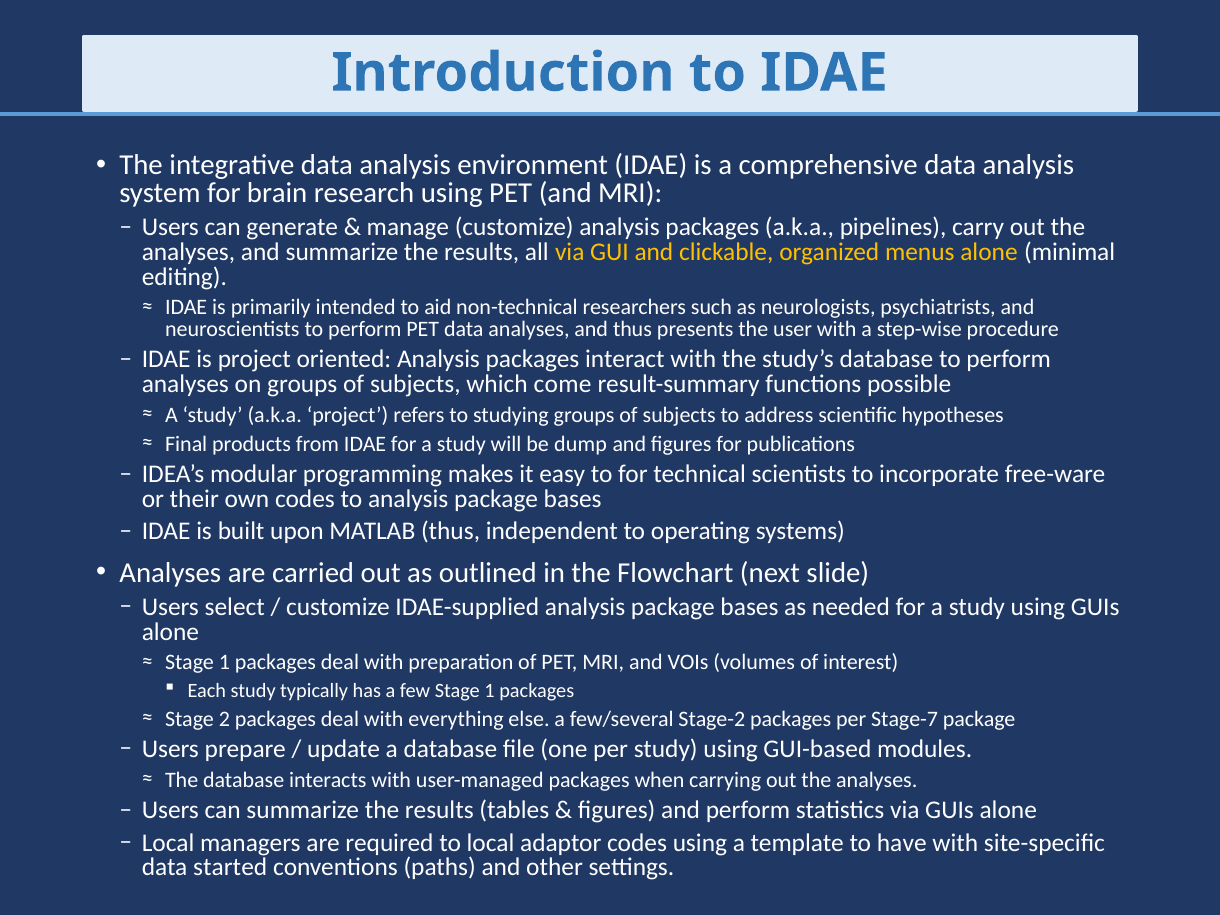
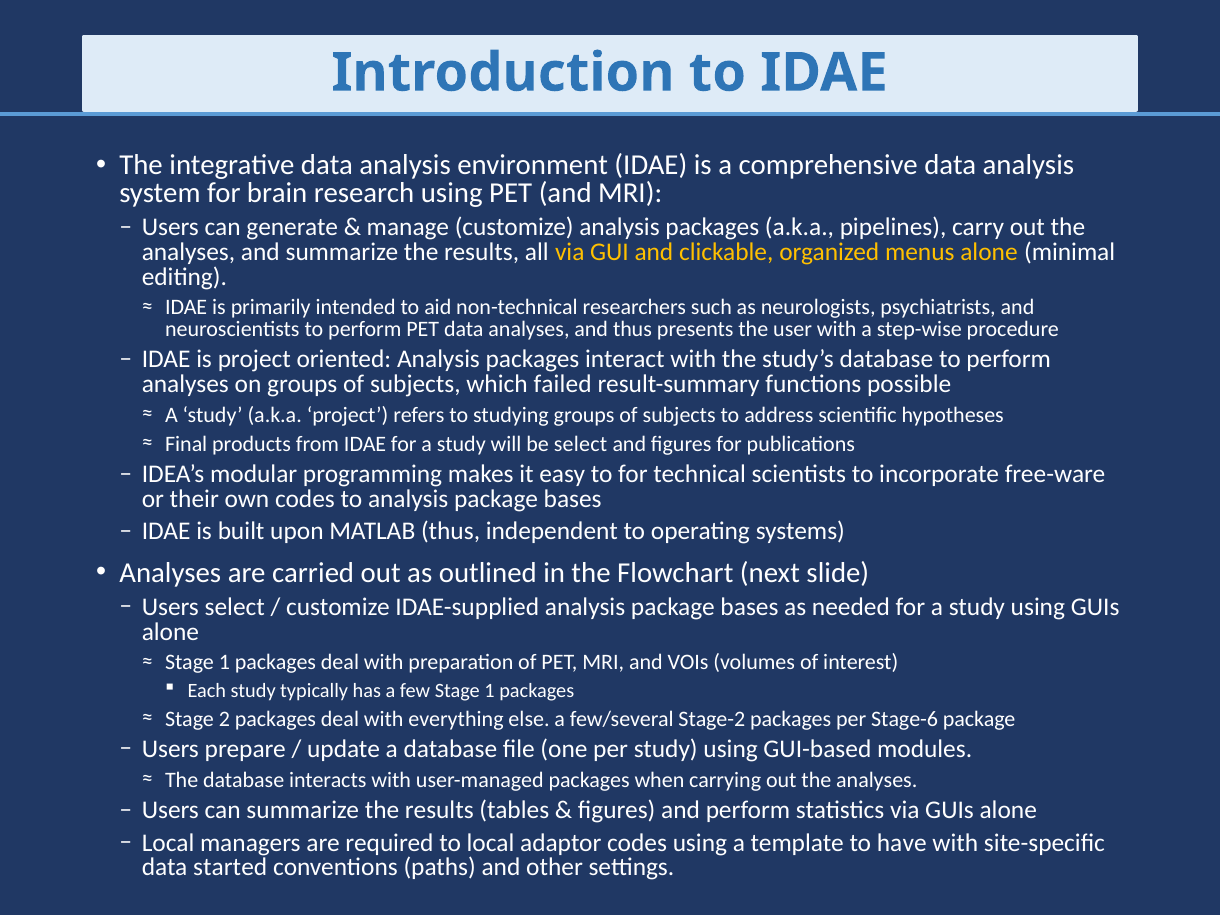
come: come -> failed (563, 384)
be dump: dump -> select (581, 444)
Stage-7: Stage-7 -> Stage-6 (905, 719)
